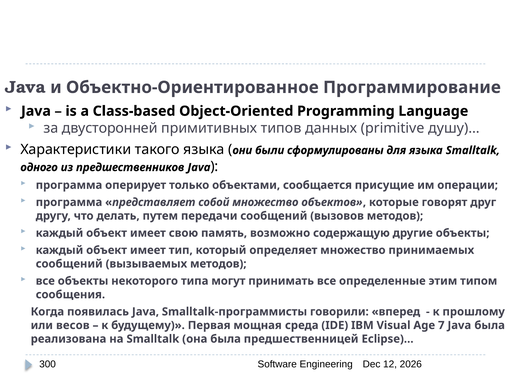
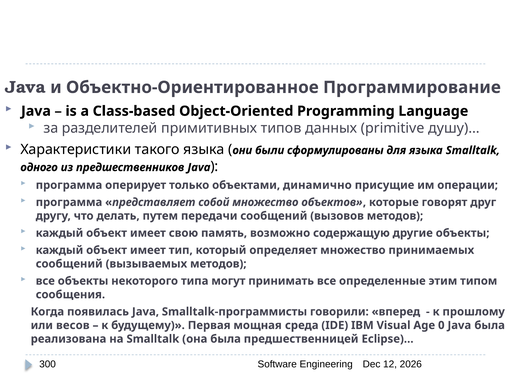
двусторонней: двусторонней -> разделителей (110, 128)
сообщается: сообщается -> динамично (317, 185)
7: 7 -> 0 (441, 326)
